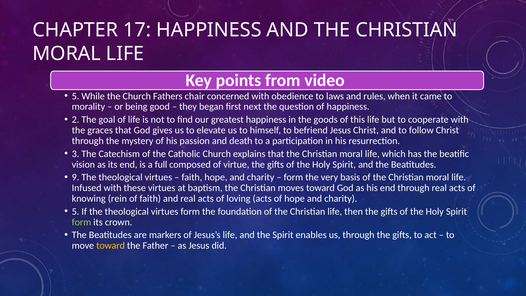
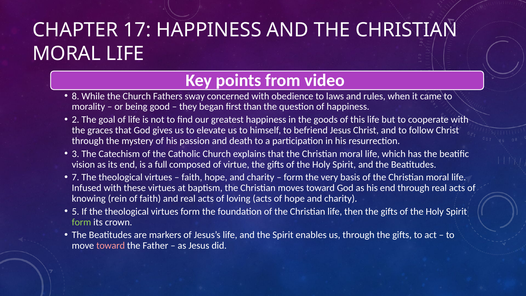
5: 5 -> 8 (76, 96)
chair: chair -> sway (195, 96)
next: next -> than (252, 107)
9: 9 -> 7 (76, 177)
toward colour: yellow -> pink (111, 245)
